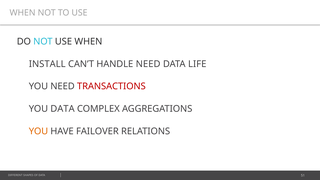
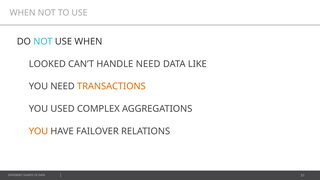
INSTALL: INSTALL -> LOOKED (47, 64)
LIFE: LIFE -> LIKE (197, 64)
TRANSACTIONS colour: red -> orange (111, 86)
YOU DATA: DATA -> USED (63, 109)
